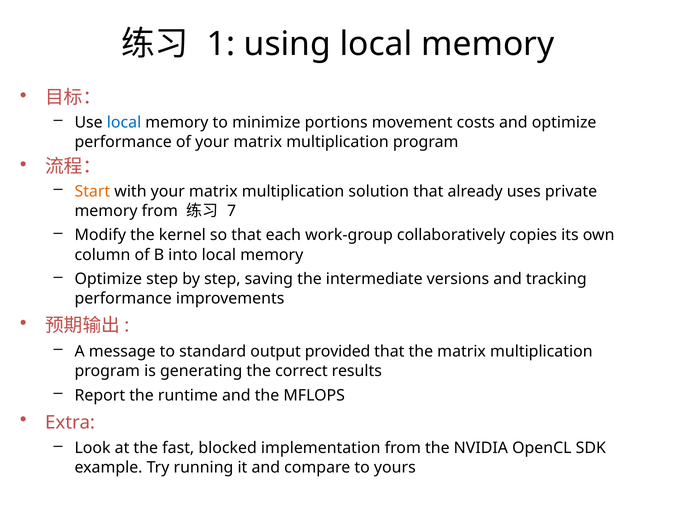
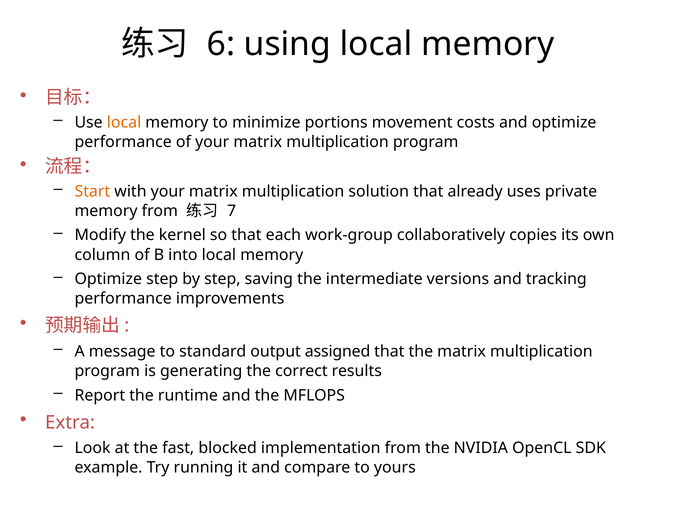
1: 1 -> 6 (221, 44)
local colour: blue -> orange (124, 122)
provided: provided -> assigned (338, 351)
